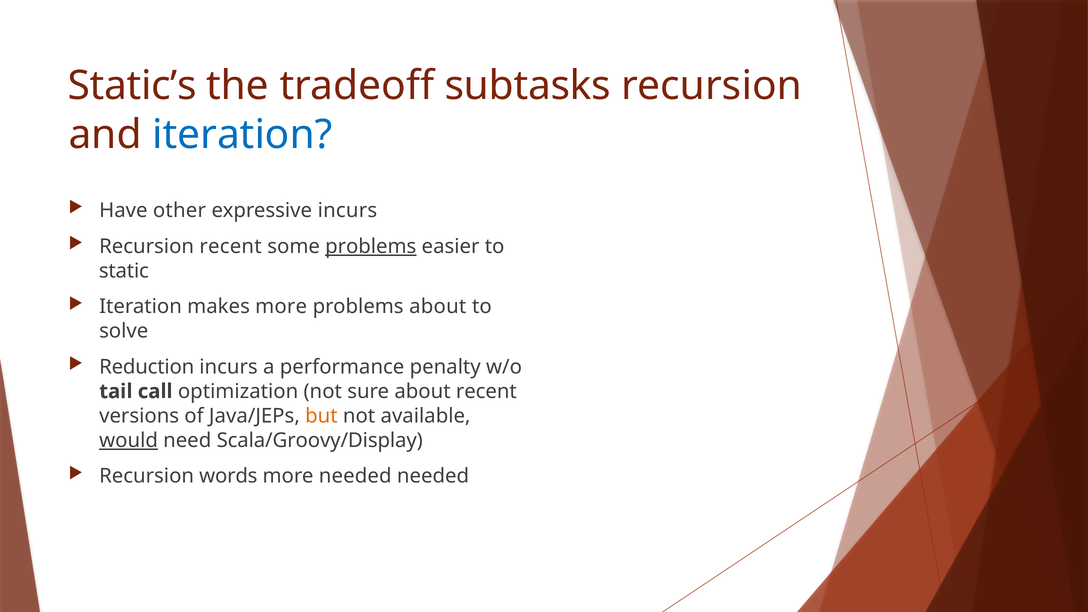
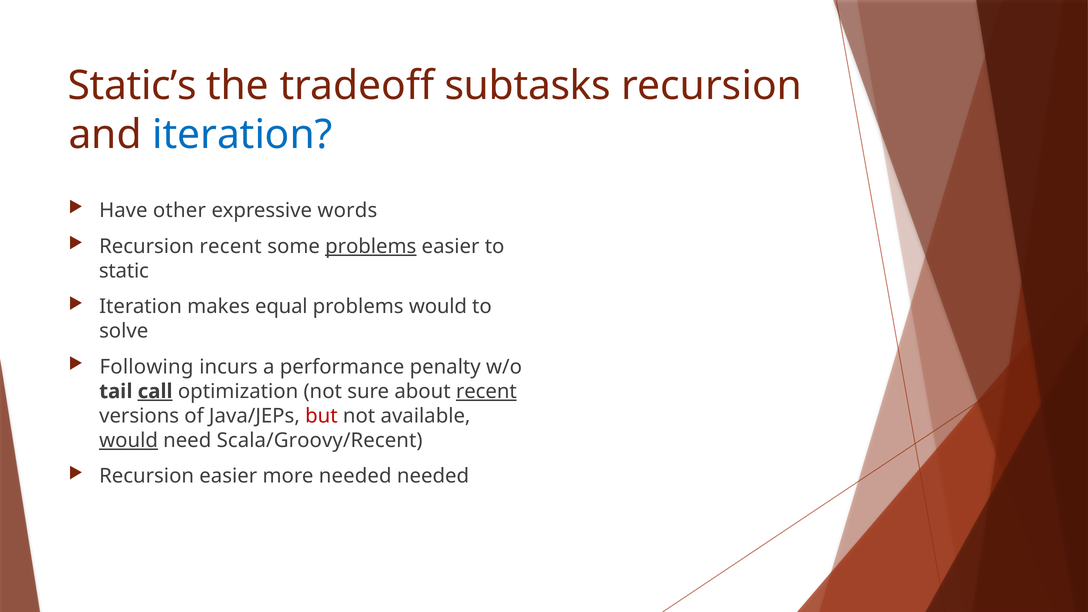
expressive incurs: incurs -> words (347, 211)
makes more: more -> equal (281, 307)
problems about: about -> would (438, 307)
Reduction: Reduction -> Following (147, 367)
call underline: none -> present (155, 391)
recent underline: none -> present (486, 391)
but colour: orange -> red (321, 416)
Scala/Groovy/Display: Scala/Groovy/Display -> Scala/Groovy/Recent (320, 440)
Recursion words: words -> easier (228, 476)
